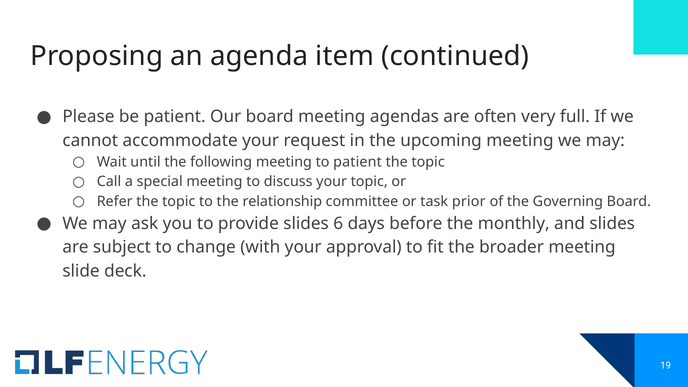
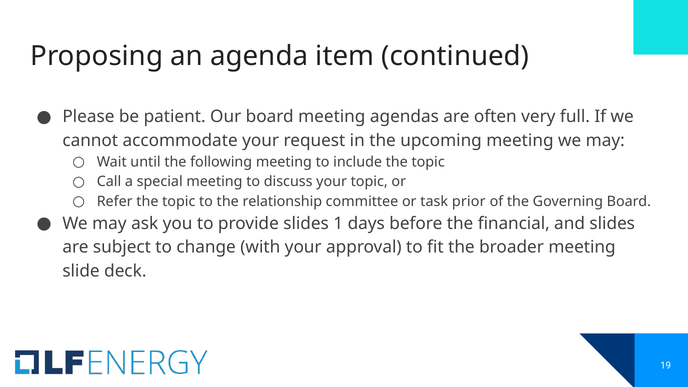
to patient: patient -> include (358, 162)
6: 6 -> 1 (338, 224)
monthly: monthly -> financial (514, 224)
